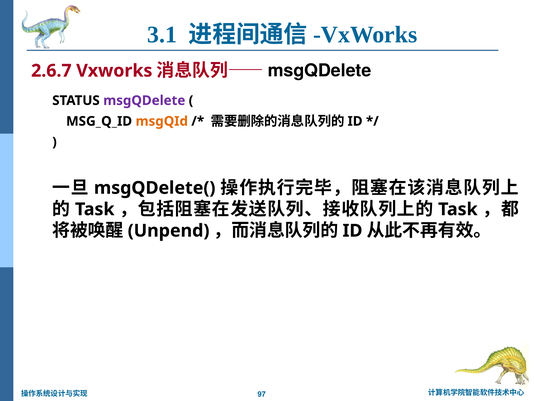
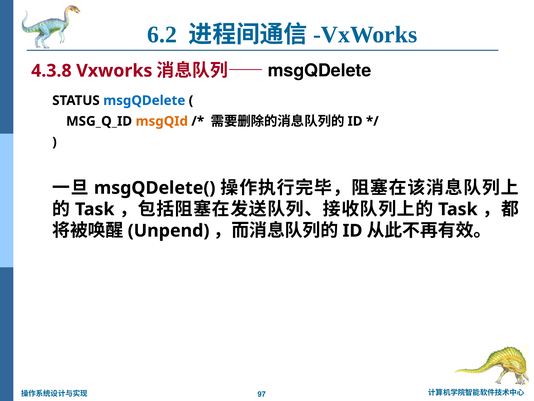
3.1: 3.1 -> 6.2 (162, 35)
2.6.7: 2.6.7 -> 4.3.8 (51, 71)
msgQDelete colour: purple -> blue (144, 100)
